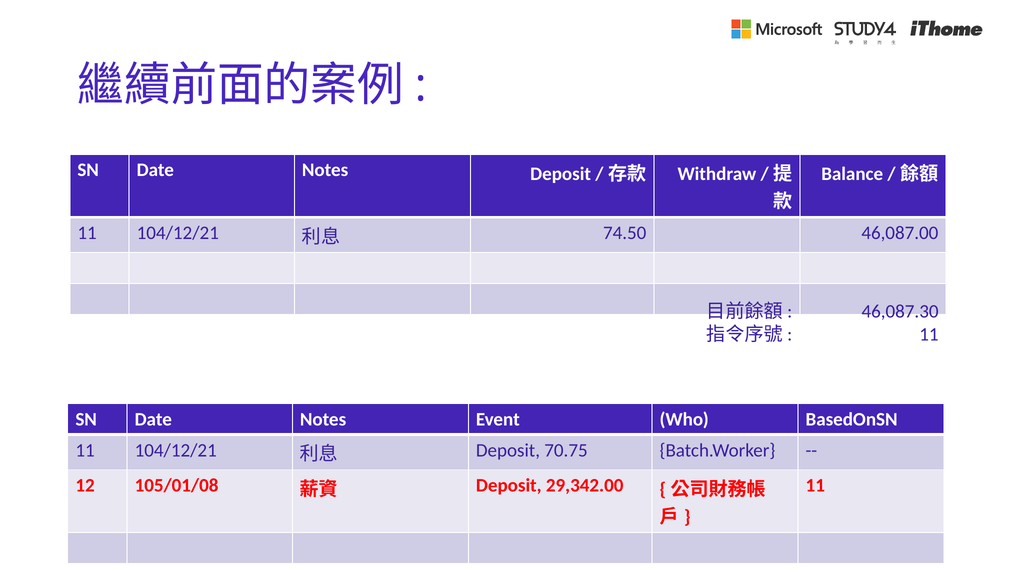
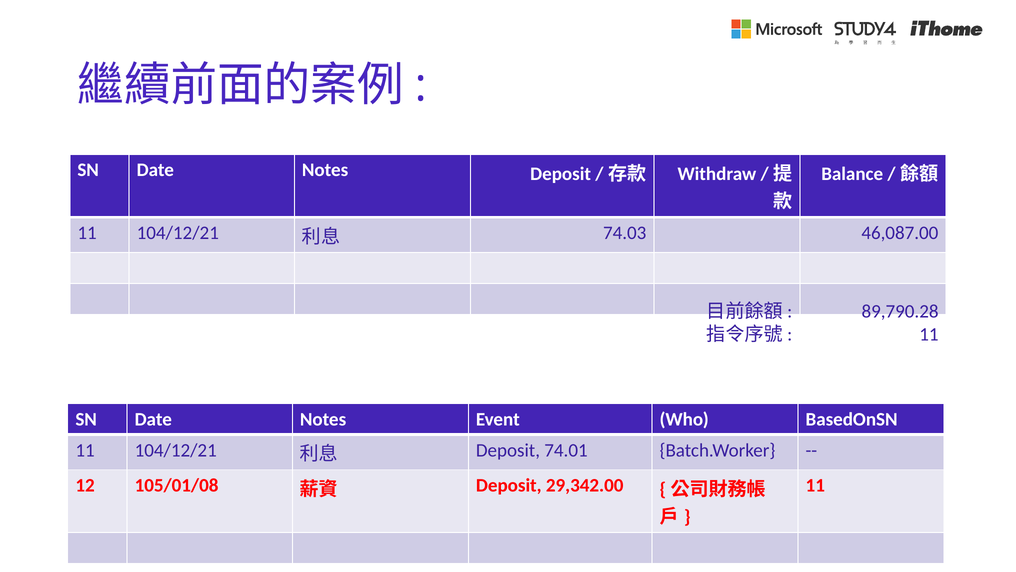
74.50: 74.50 -> 74.03 (625, 233)
46,087.30: 46,087.30 -> 89,790.28 (900, 311)
70.75: 70.75 -> 74.01 (566, 450)
